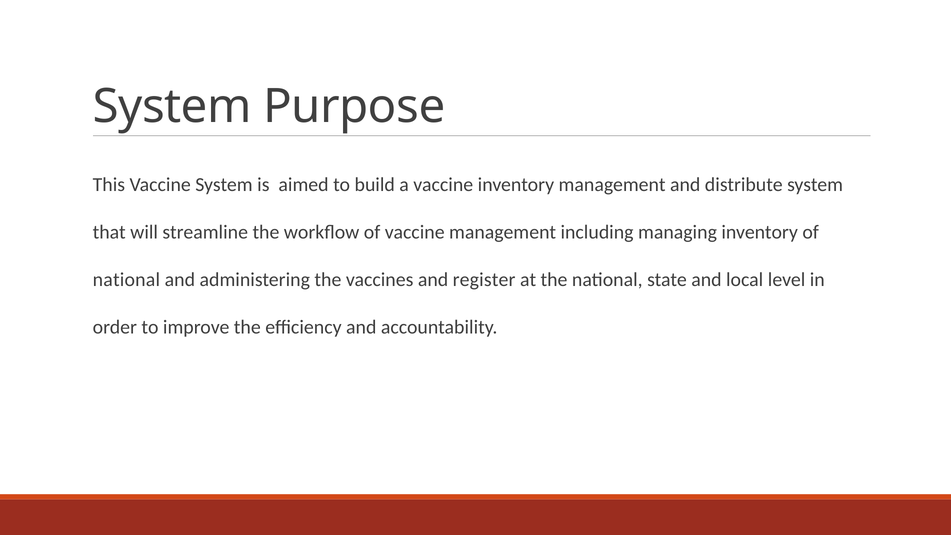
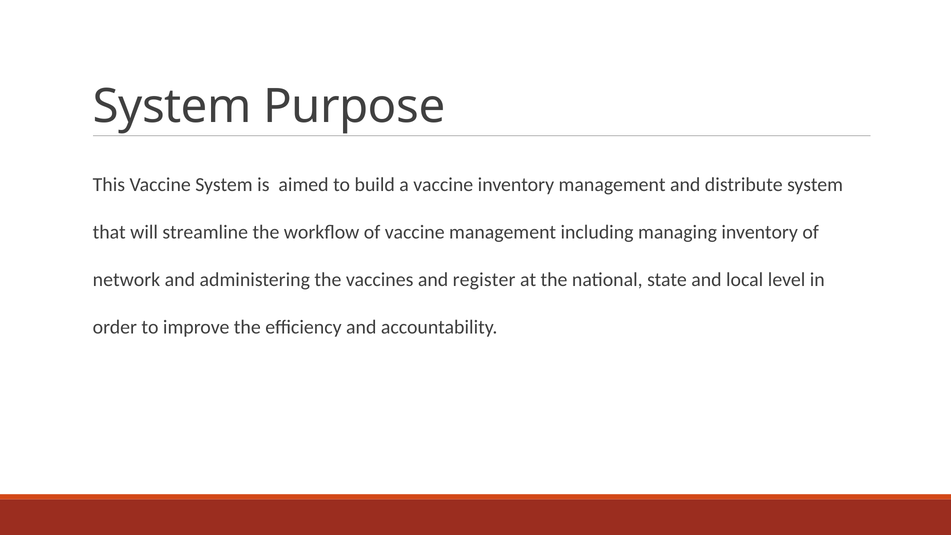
national: national -> network (126, 280)
